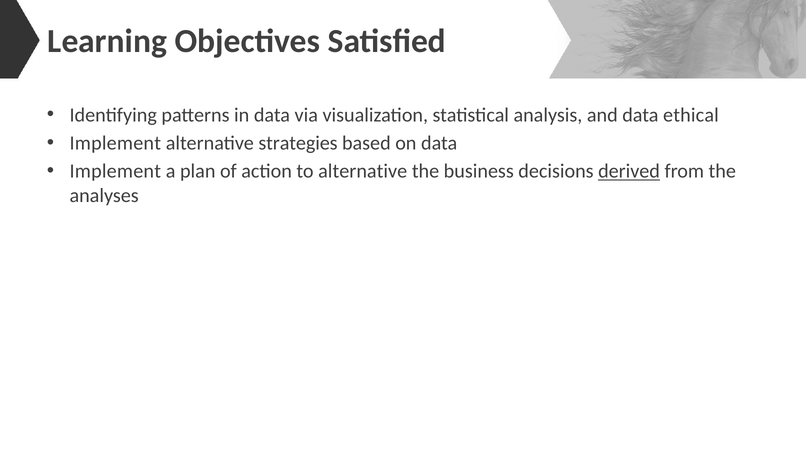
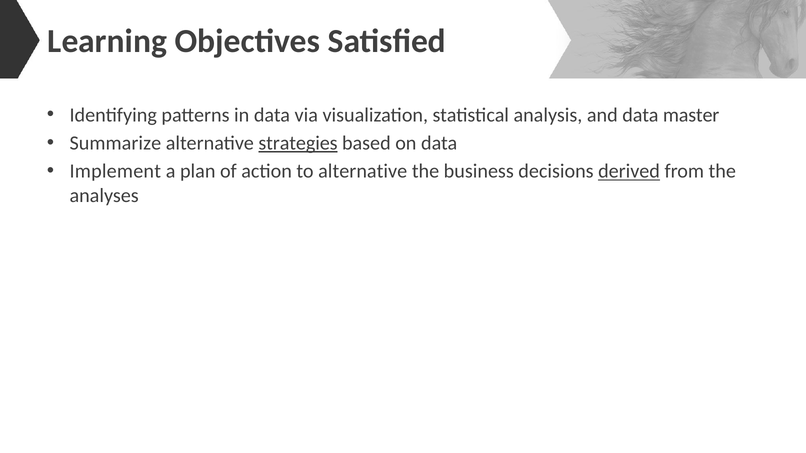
ethical: ethical -> master (691, 115)
Implement: Implement -> Summarize (115, 143)
strategies underline: none -> present (298, 143)
